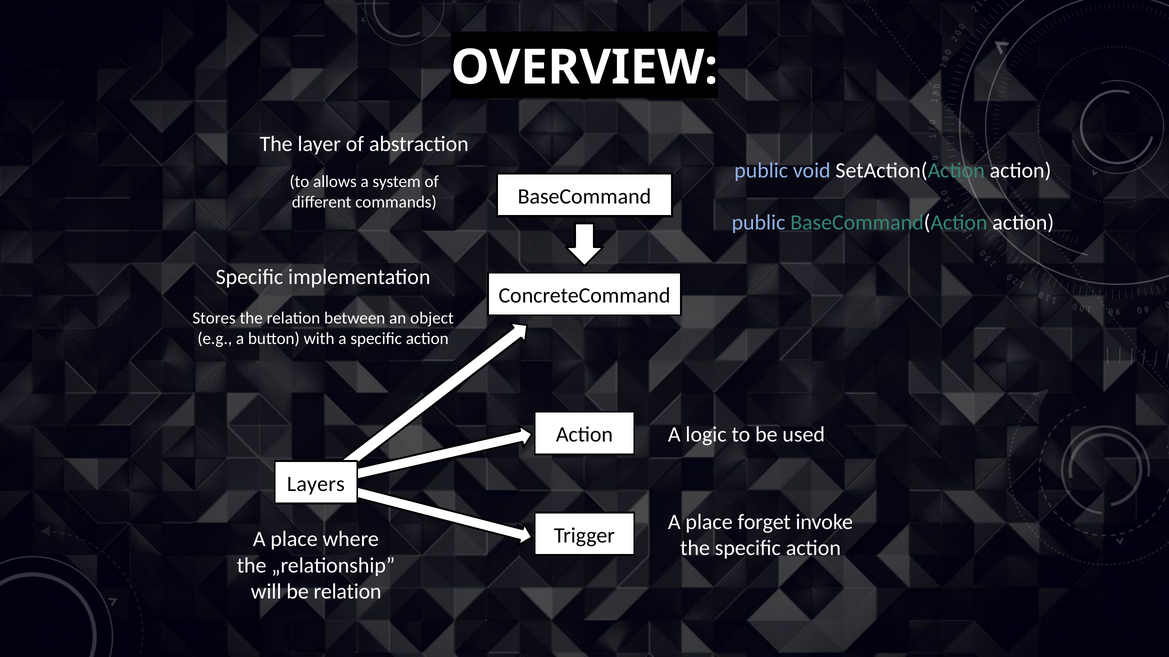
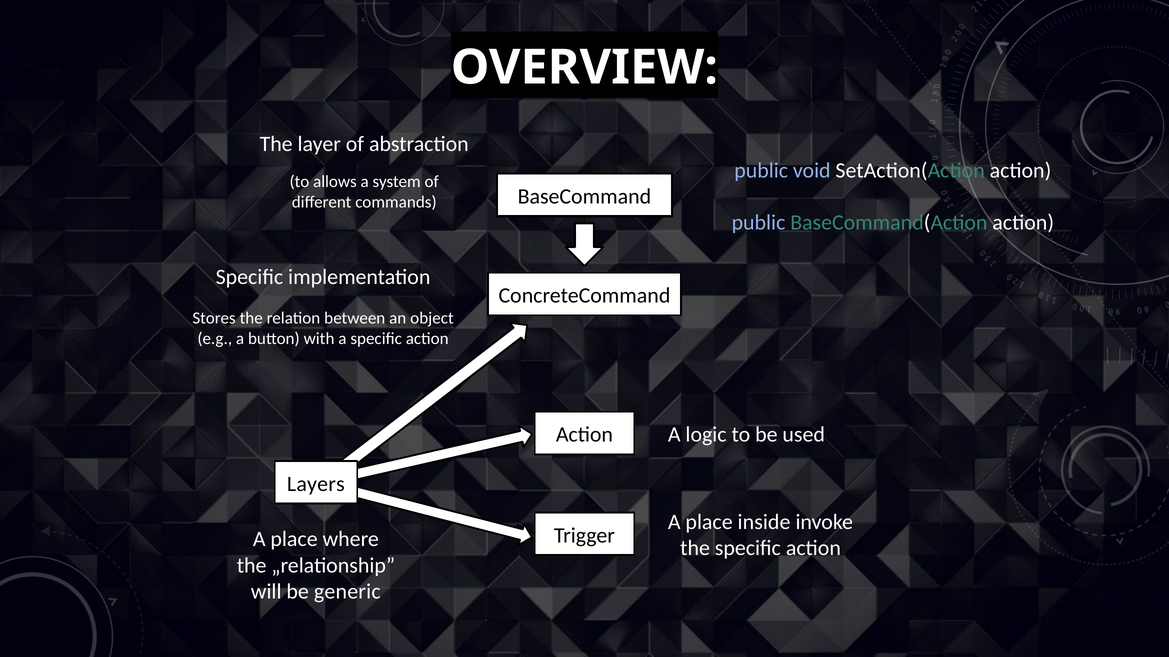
forget: forget -> inside (764, 522)
be relation: relation -> generic (347, 592)
